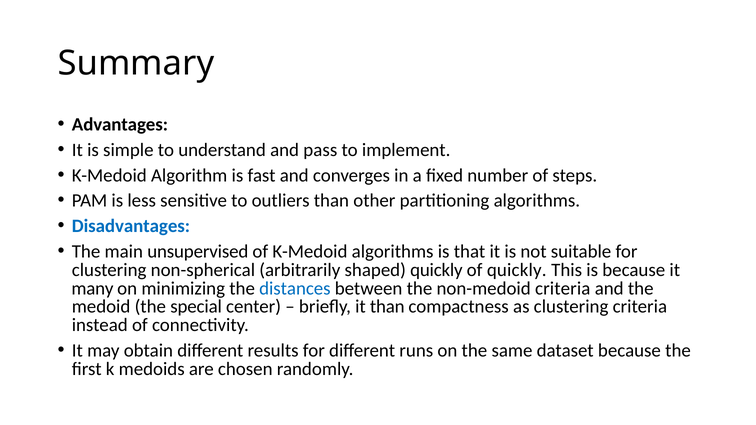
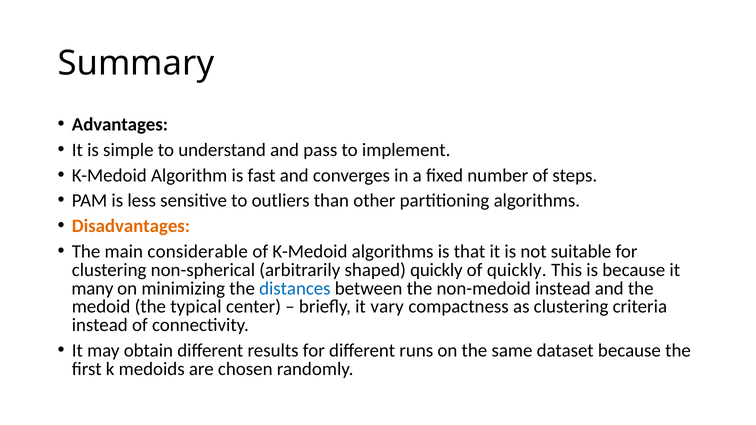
Disadvantages colour: blue -> orange (131, 226)
unsupervised: unsupervised -> considerable (198, 252)
non-medoid criteria: criteria -> instead (563, 288)
special: special -> typical (196, 307)
it than: than -> vary (387, 307)
